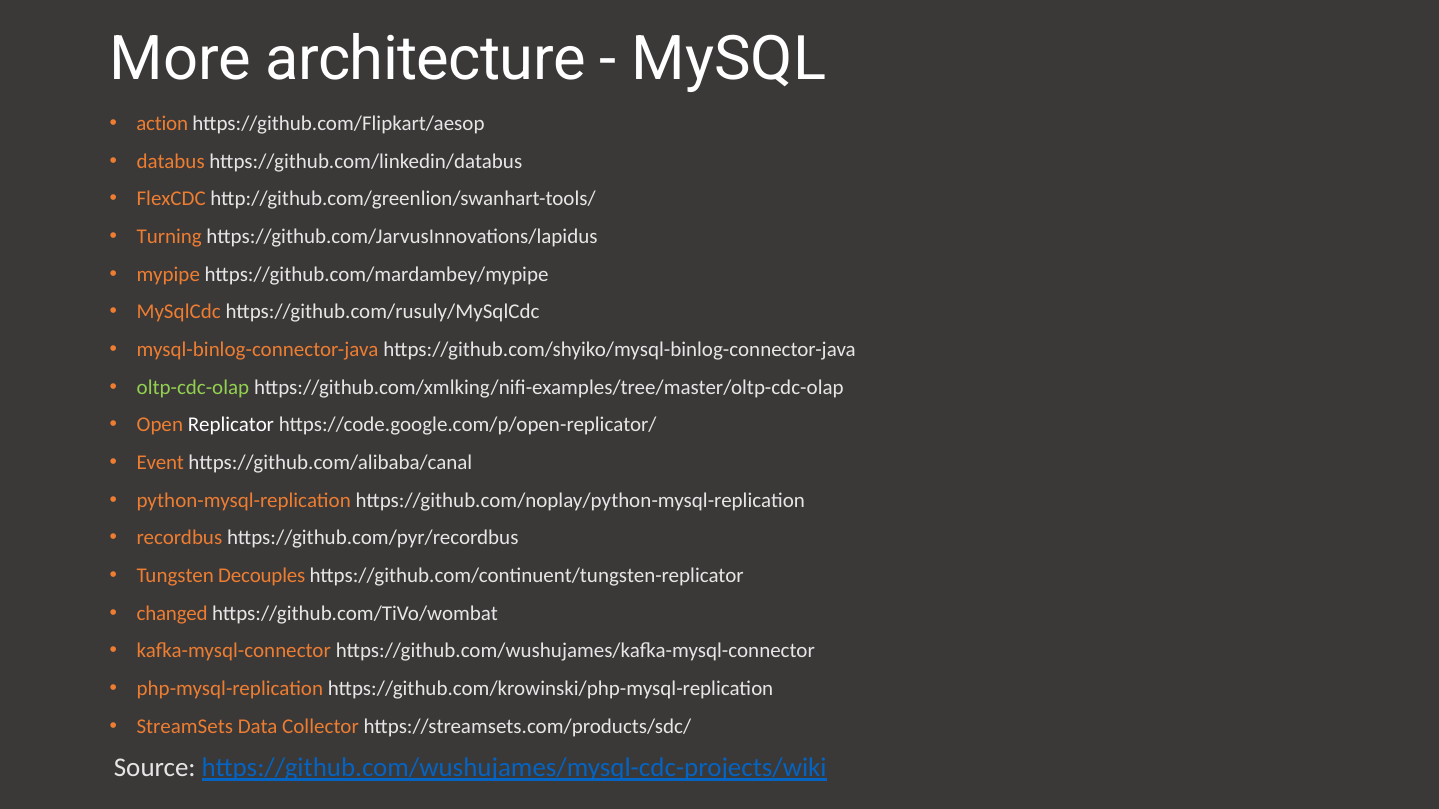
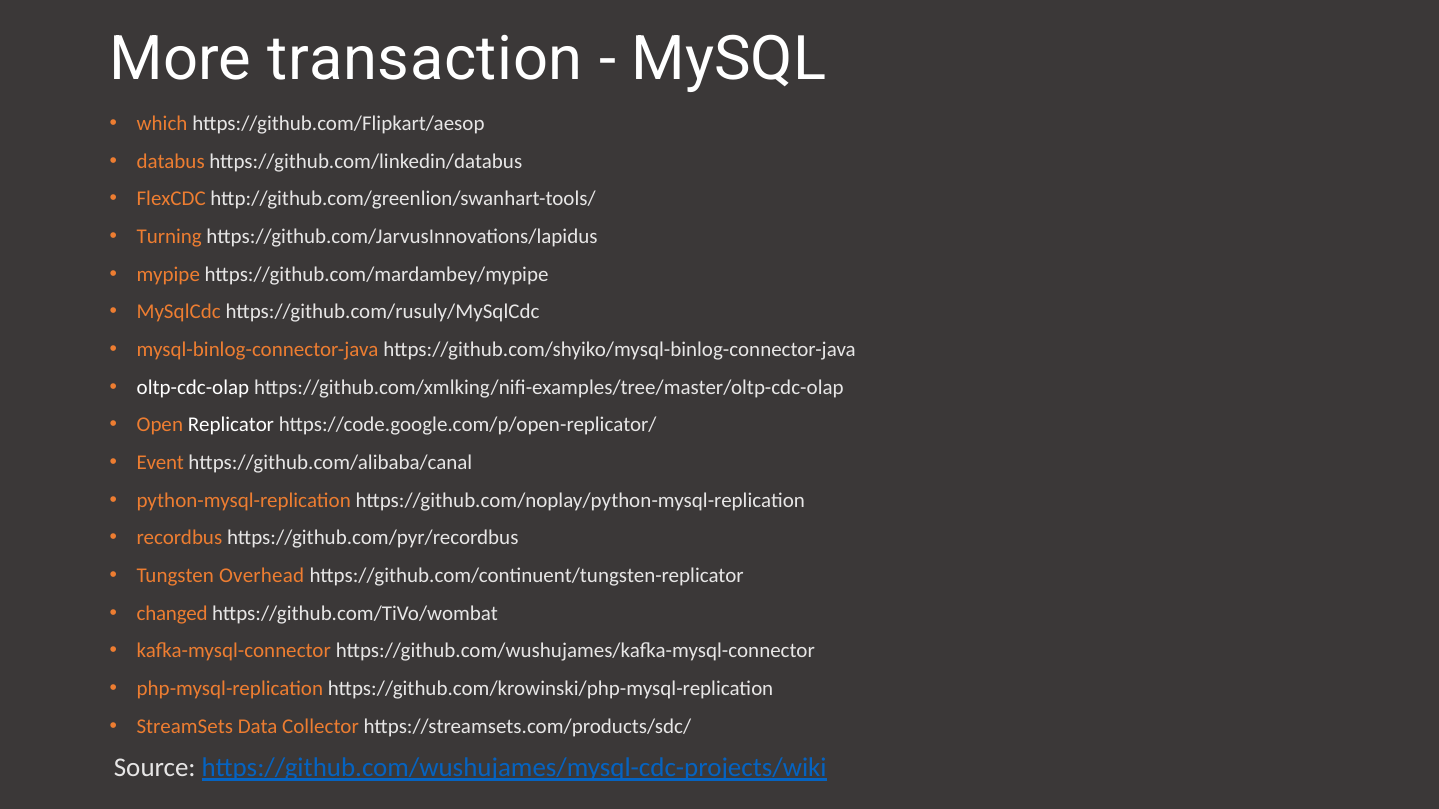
architecture: architecture -> transaction (425, 59)
action: action -> which (162, 123)
oltp-cdc-olap colour: light green -> white (193, 387)
Decouples: Decouples -> Overhead (262, 576)
